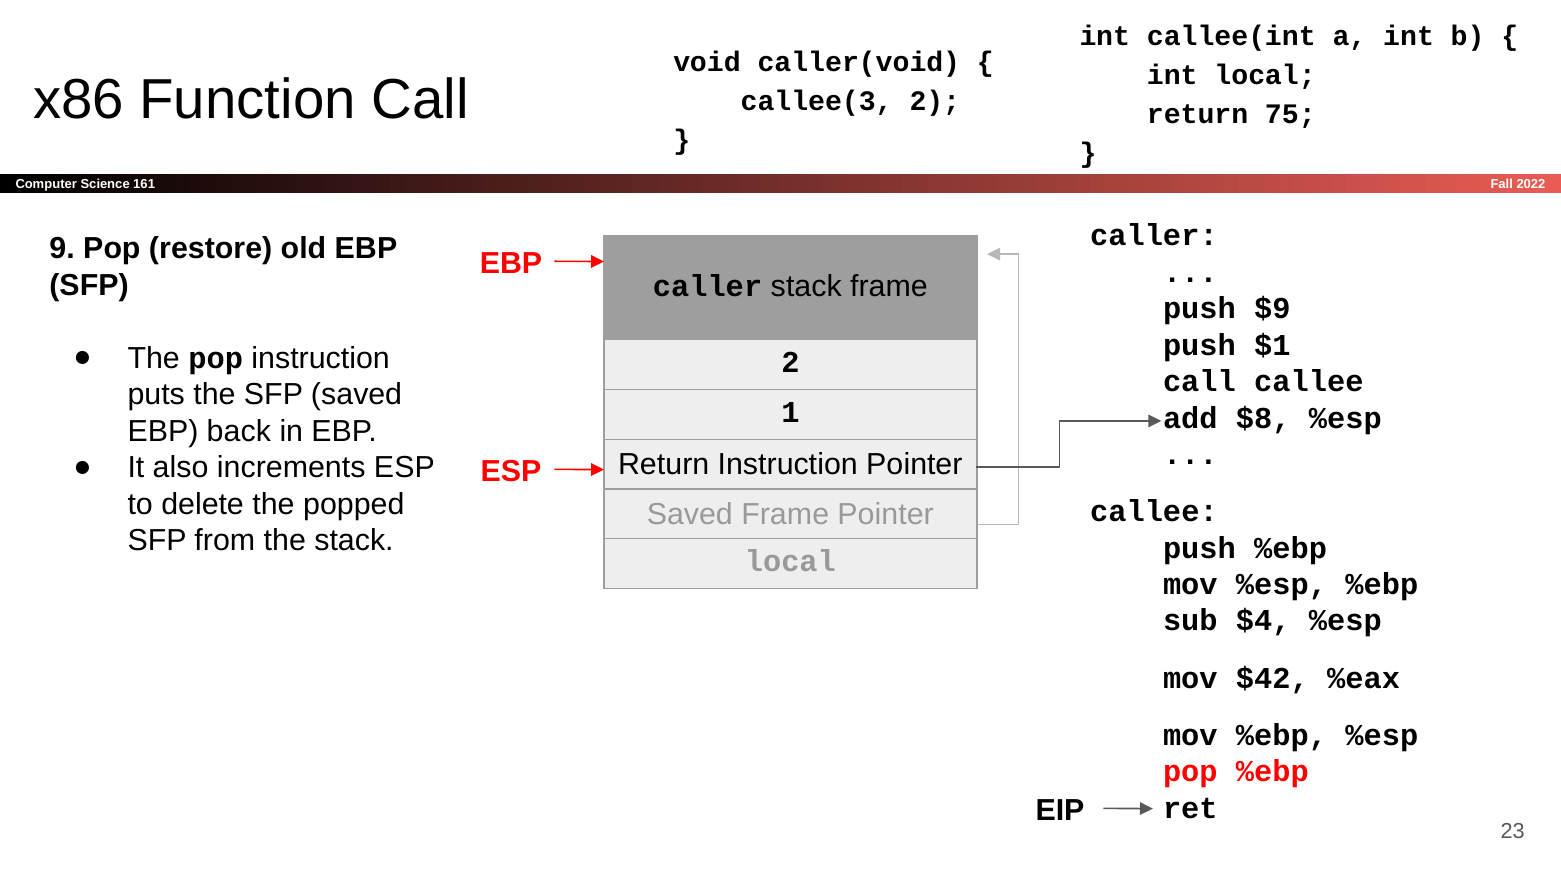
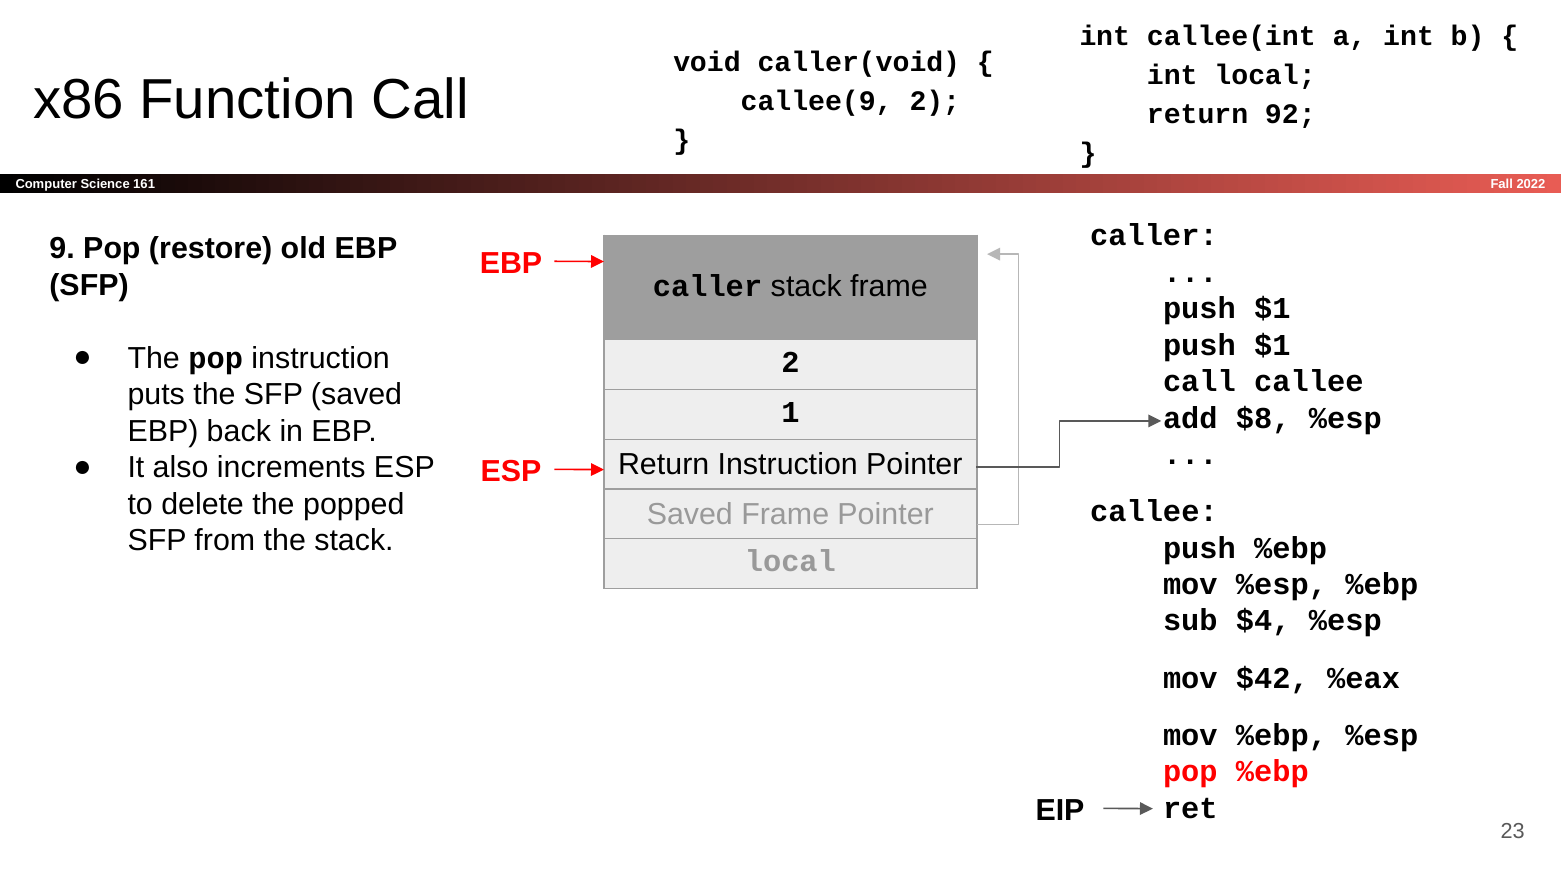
callee(3: callee(3 -> callee(9 (817, 101)
75: 75 -> 92 (1290, 114)
$9: $9 -> $1 (1272, 309)
